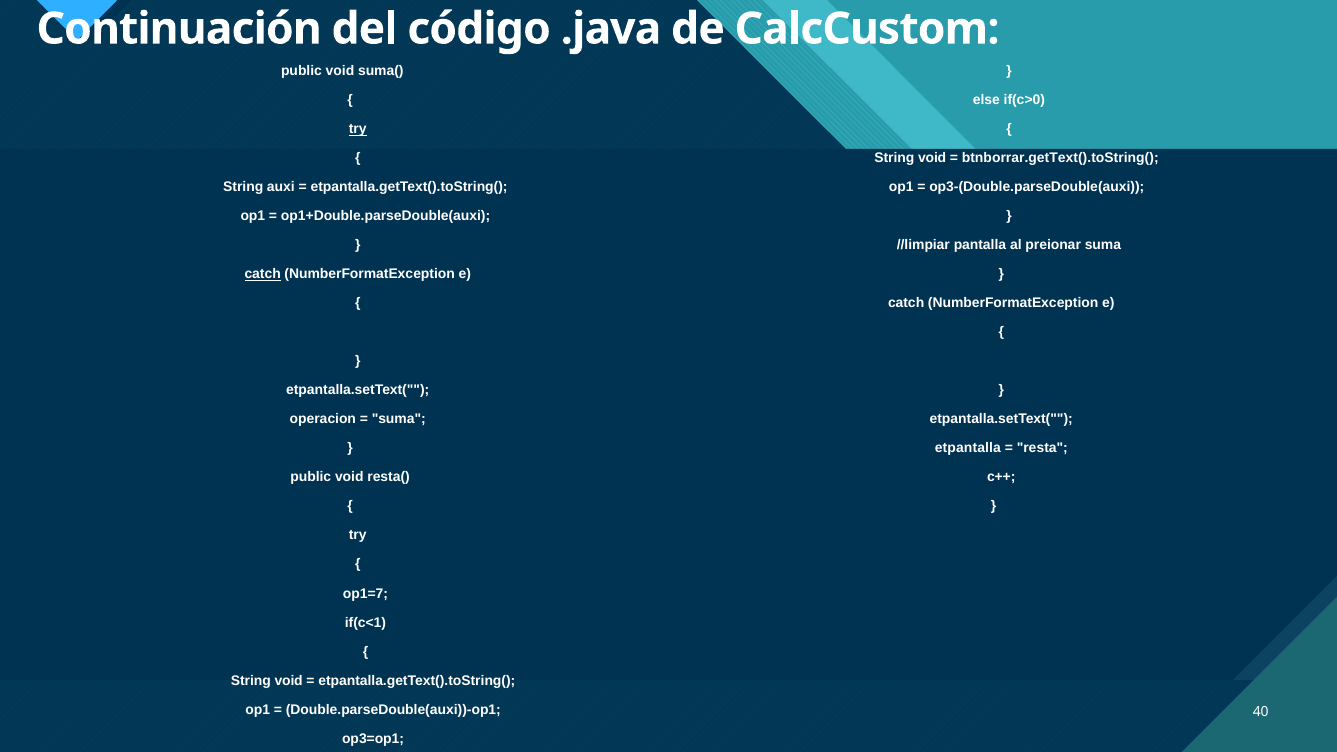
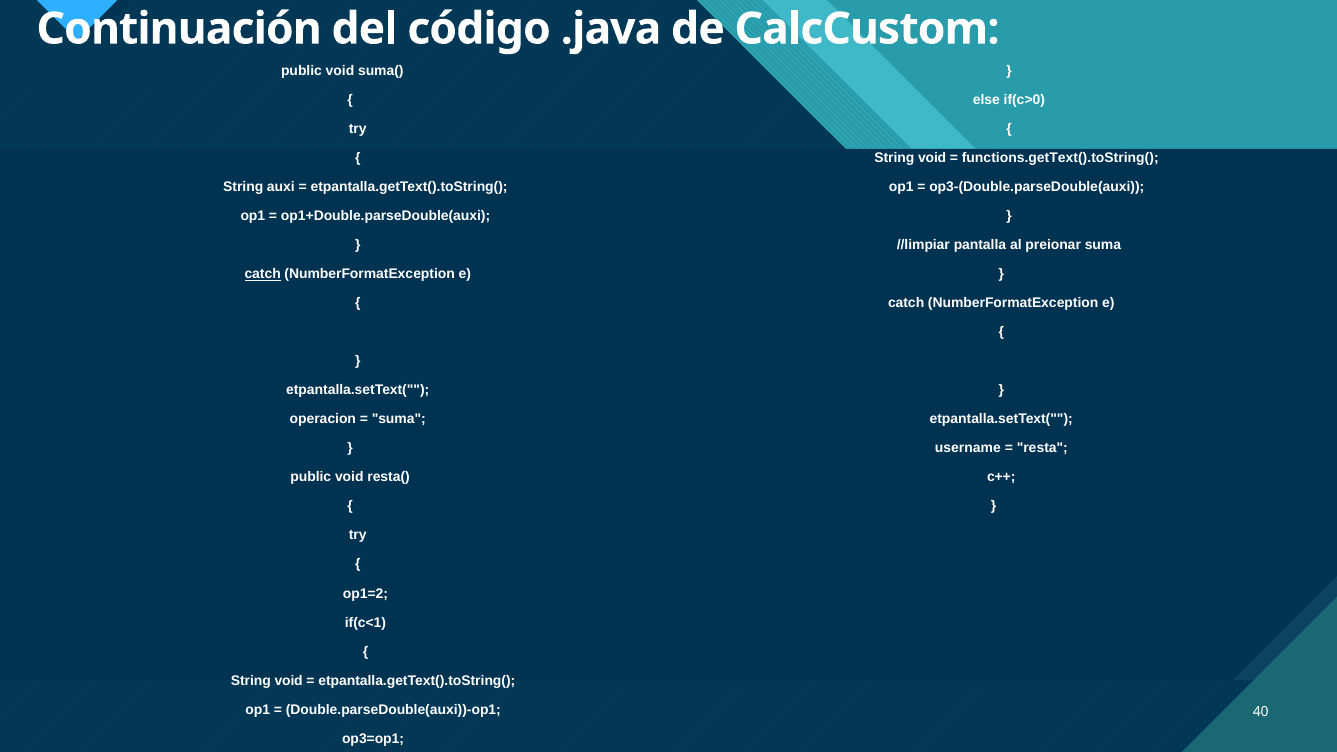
try underline: present -> none (358, 129)
btnborrar.getText().toString(: btnborrar.getText().toString( -> functions.getText().toString( (1060, 158)
etpantalla: etpantalla -> username (968, 448)
op1=7: op1=7 -> op1=2 (365, 593)
